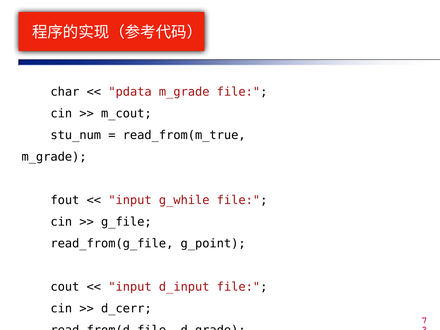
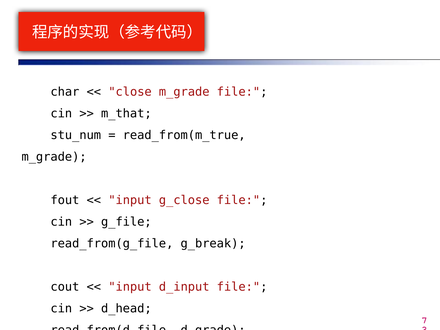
pdata: pdata -> close (130, 92)
m_cout: m_cout -> m_that (126, 113)
g_while: g_while -> g_close (184, 200)
g_point: g_point -> g_break (213, 243)
d_cerr: d_cerr -> d_head (126, 308)
